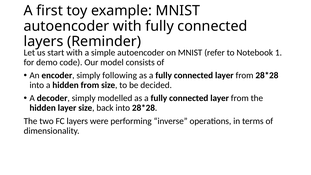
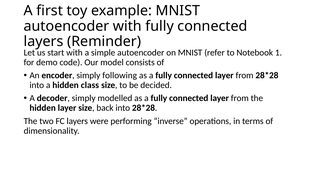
hidden from: from -> class (90, 85)
